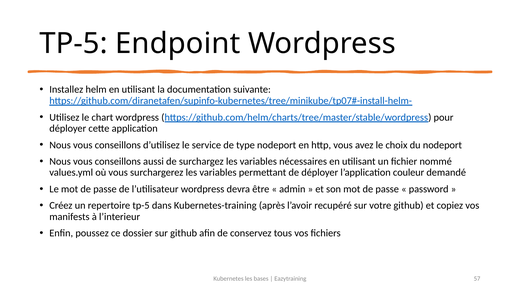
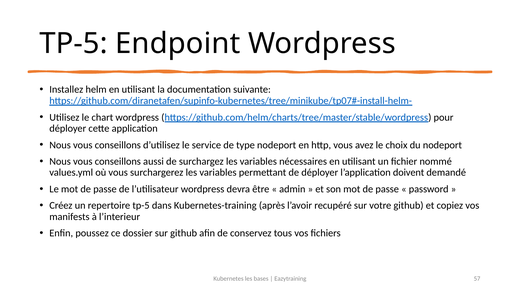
couleur: couleur -> doivent (409, 173)
